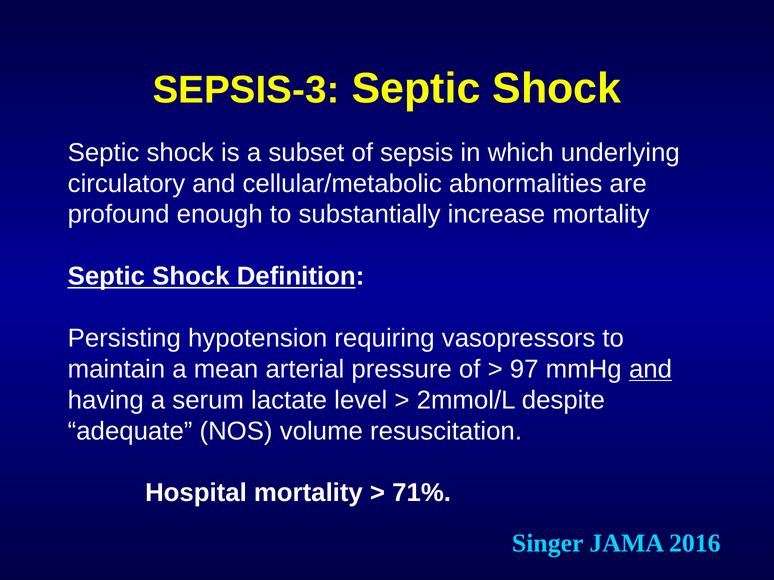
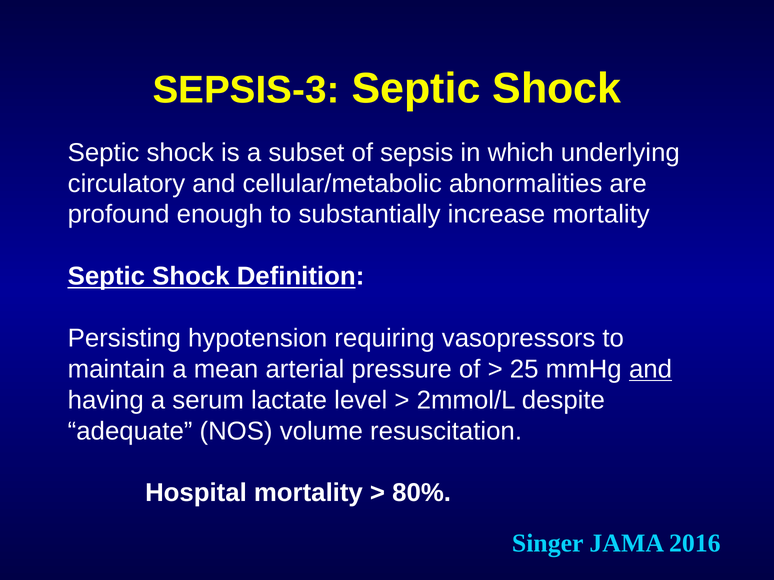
97: 97 -> 25 (524, 369)
71%: 71% -> 80% (422, 493)
